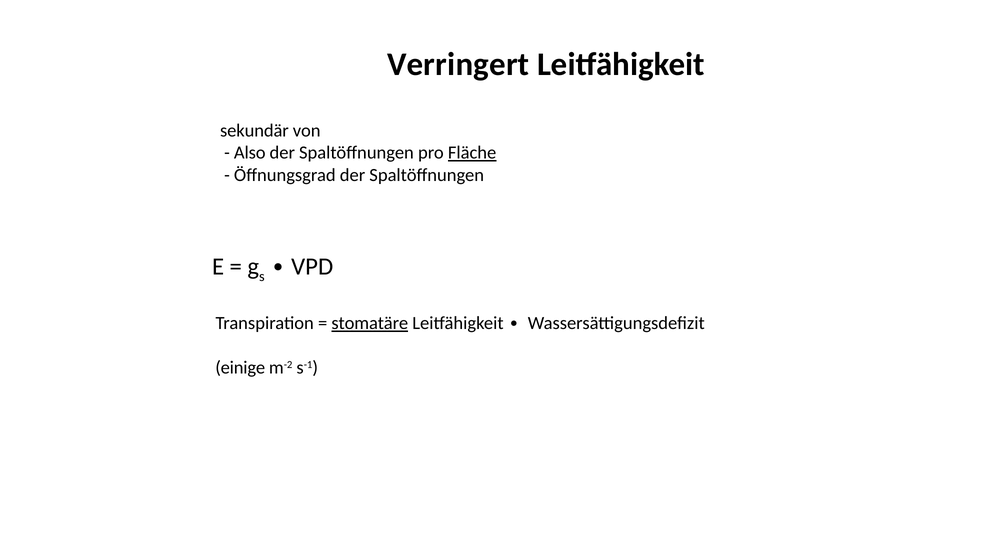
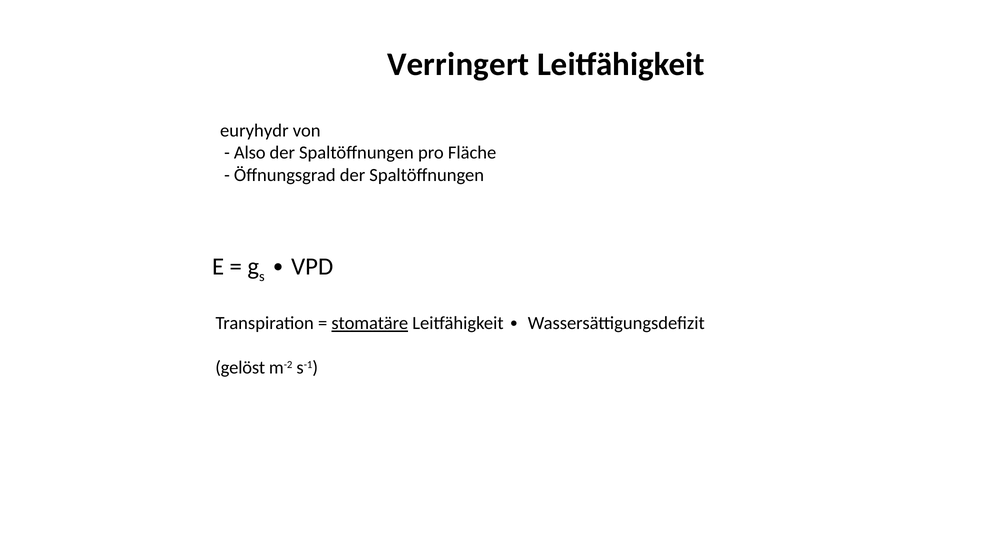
sekundär: sekundär -> euryhydr (254, 131)
Fläche underline: present -> none (472, 153)
einige: einige -> gelöst (240, 368)
